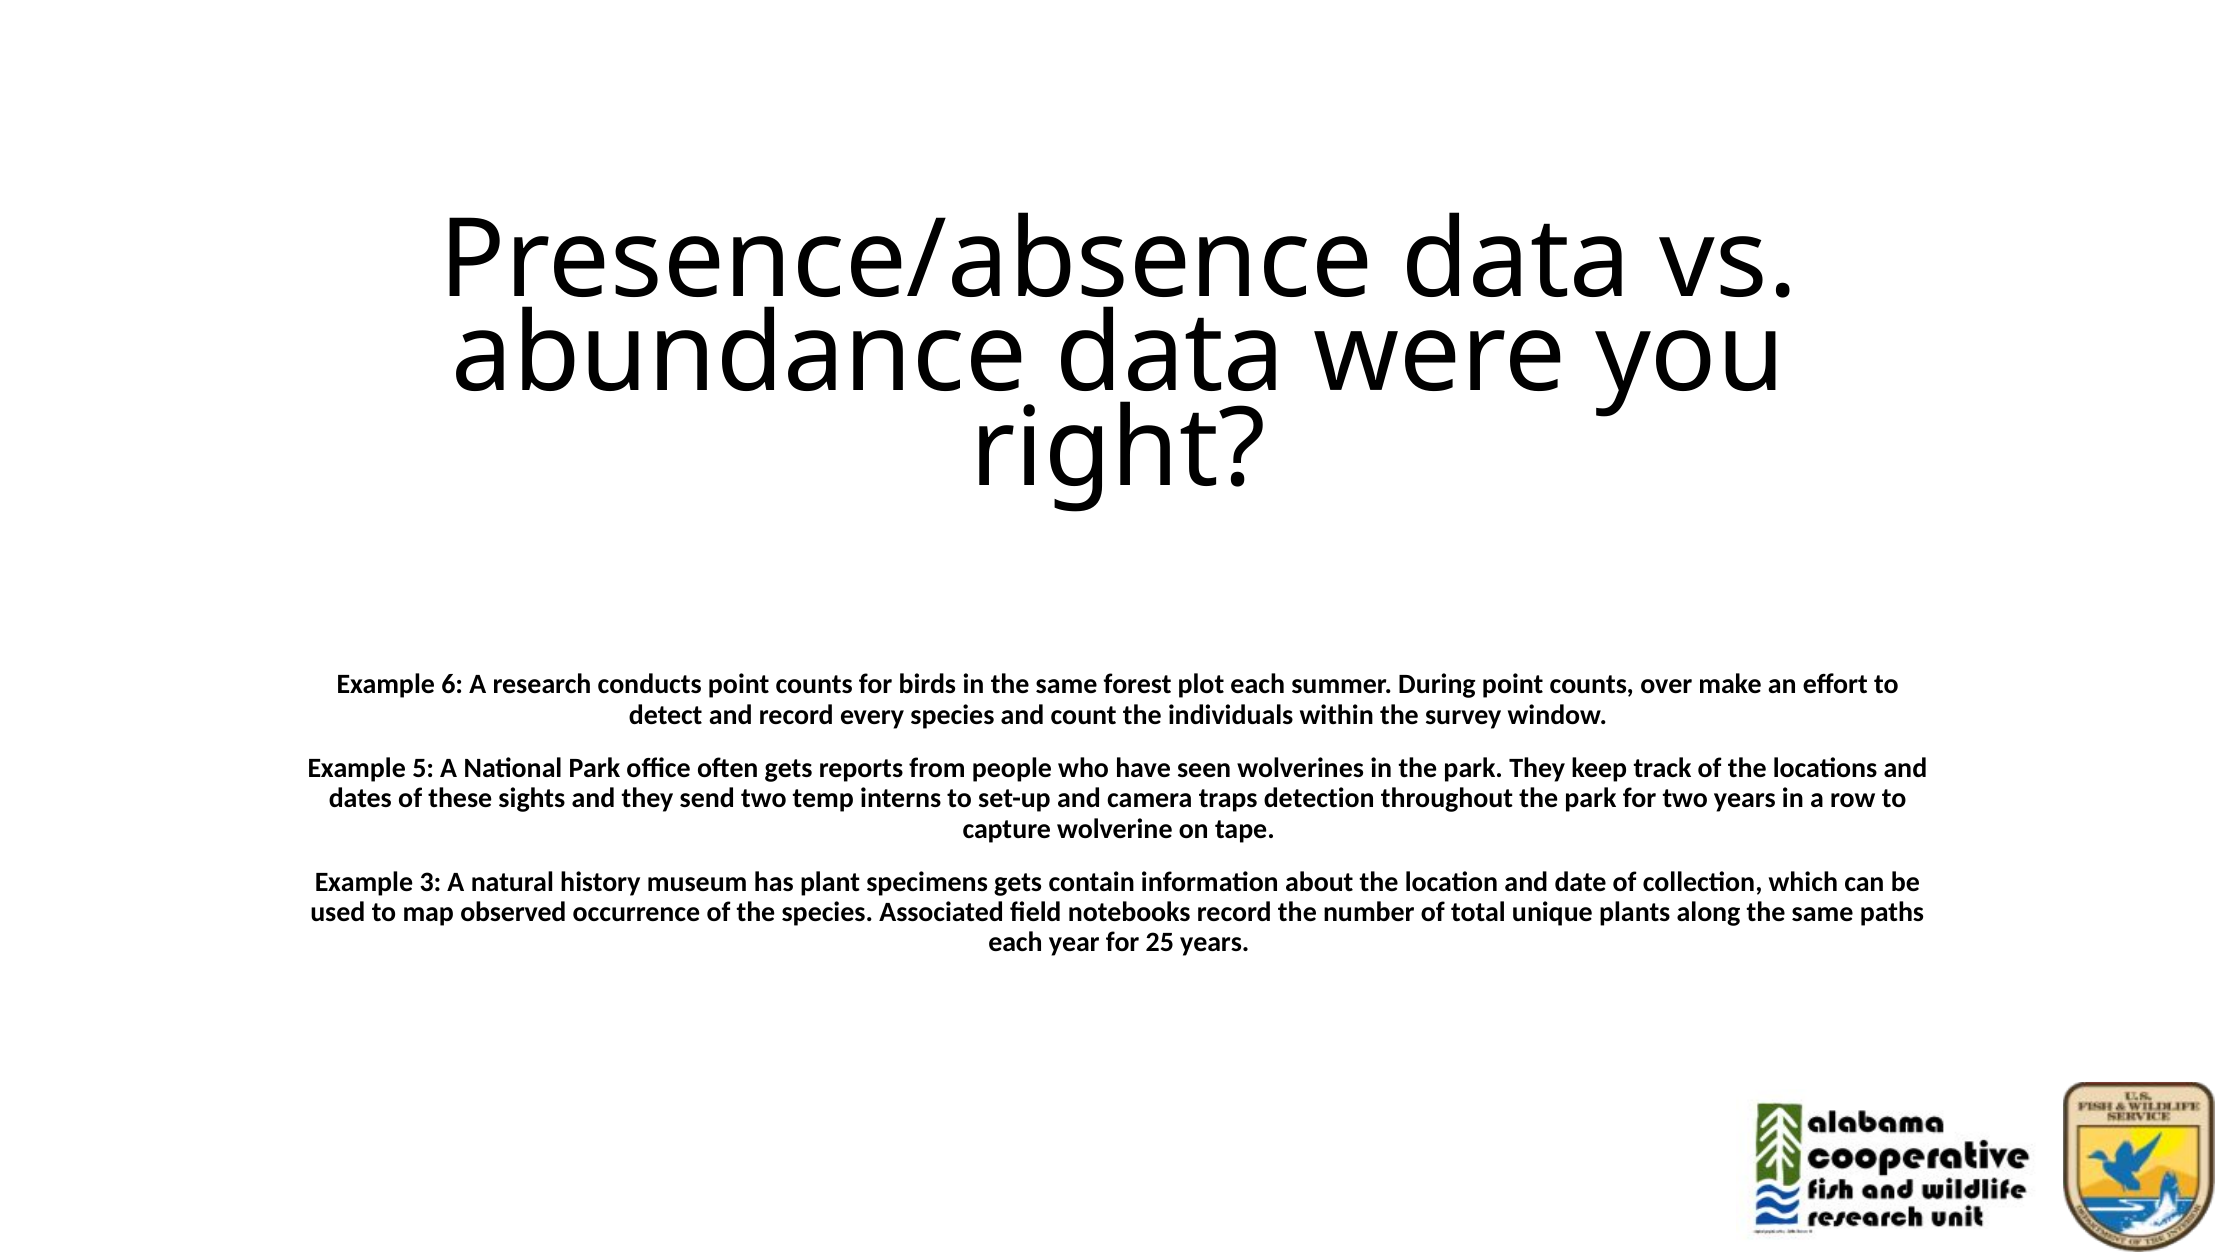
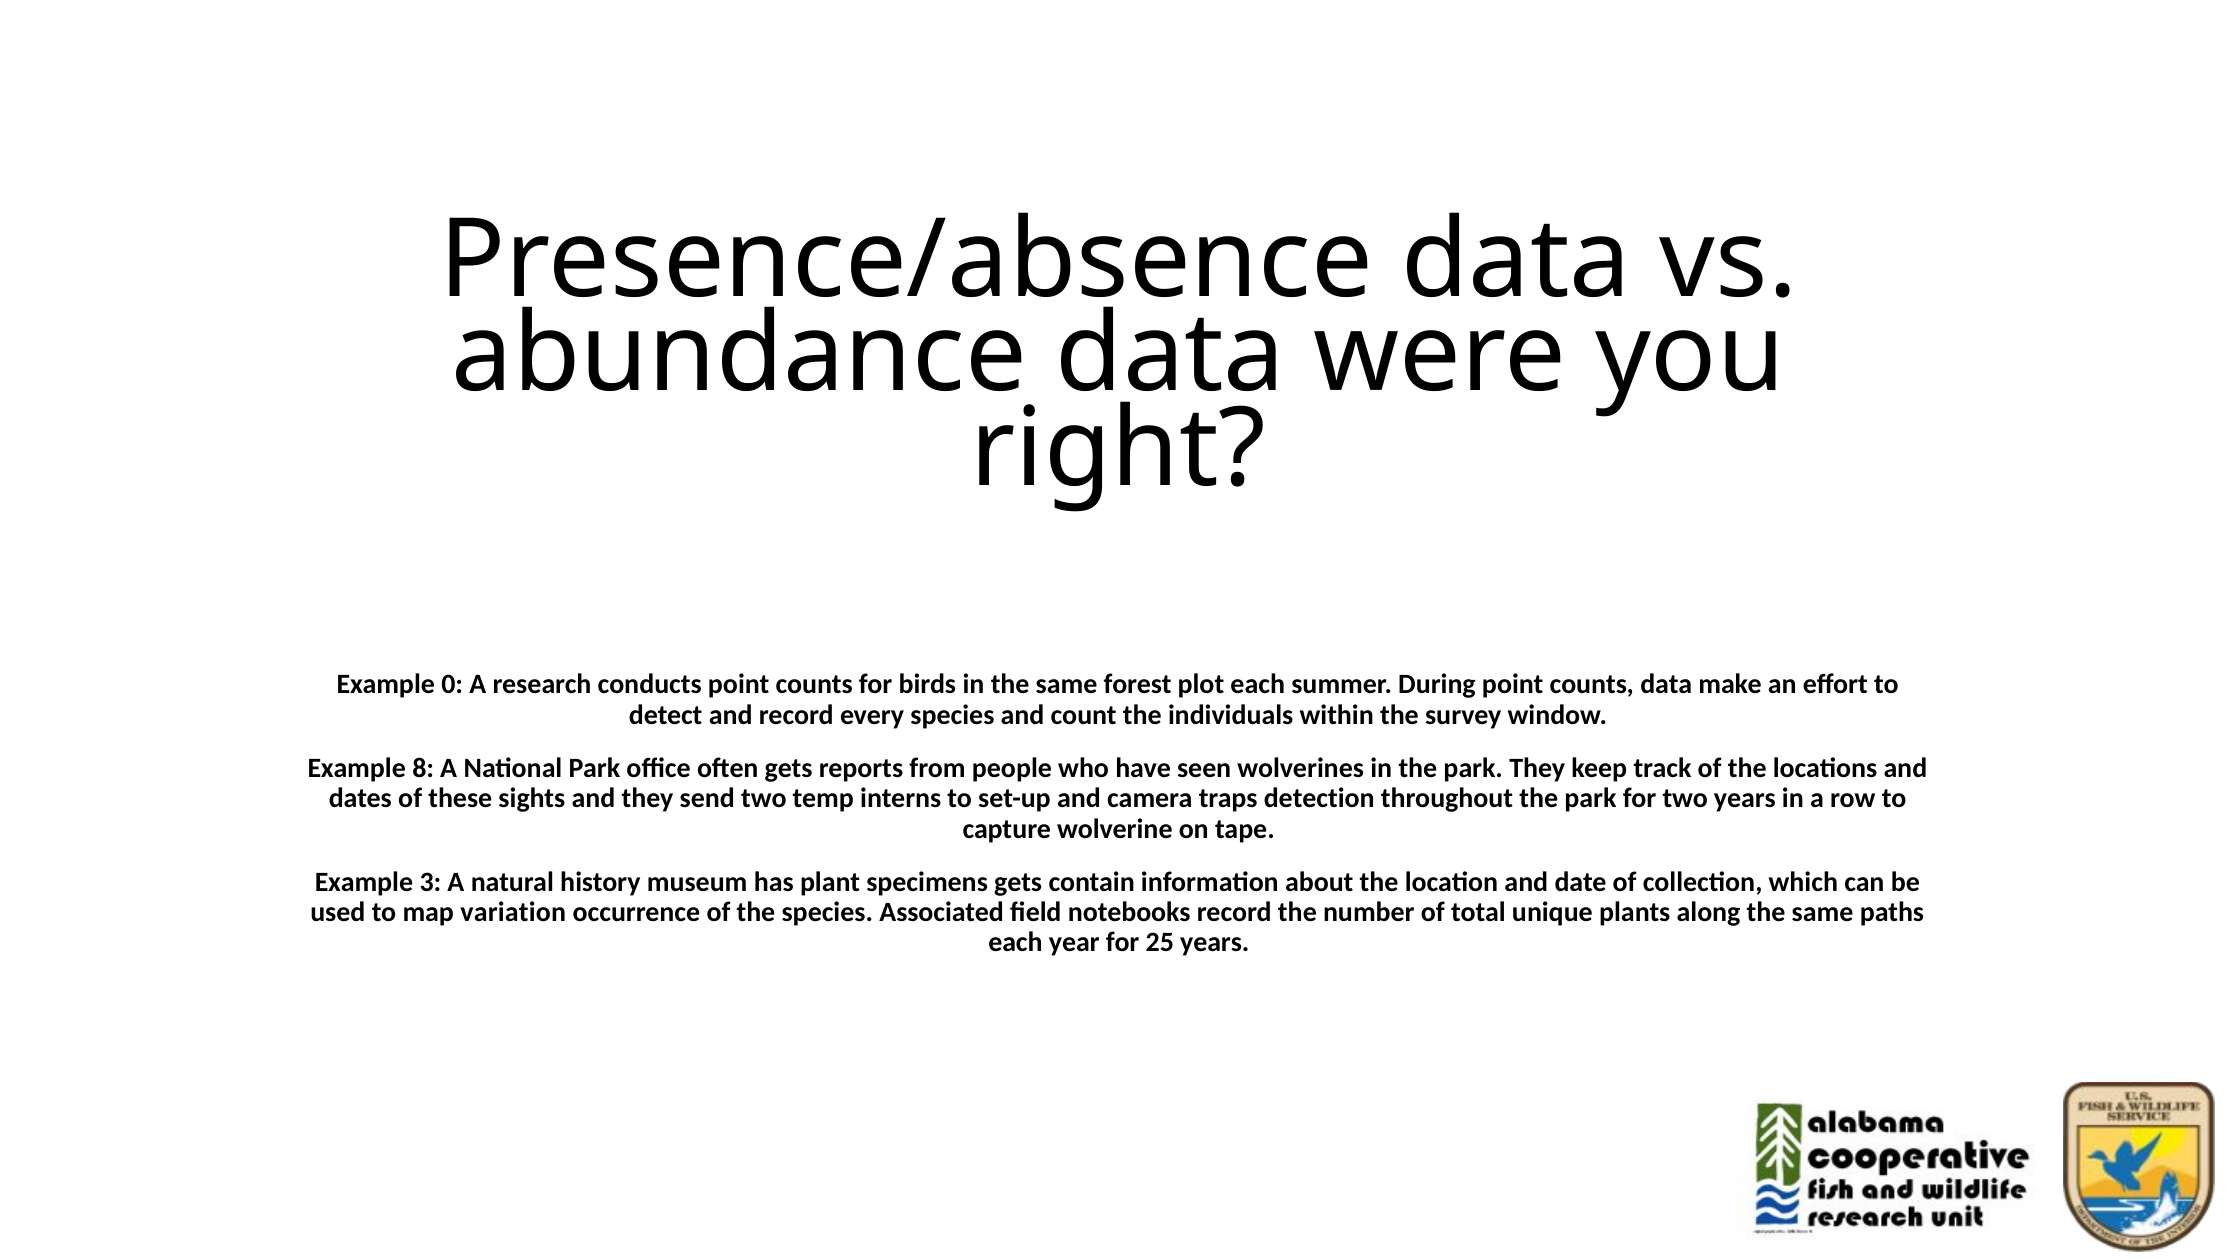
6: 6 -> 0 (452, 685)
counts over: over -> data (1666, 685)
5: 5 -> 8 (423, 768)
observed: observed -> variation (513, 912)
